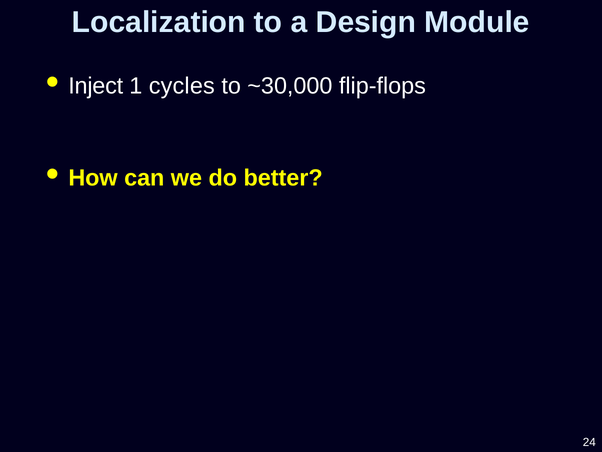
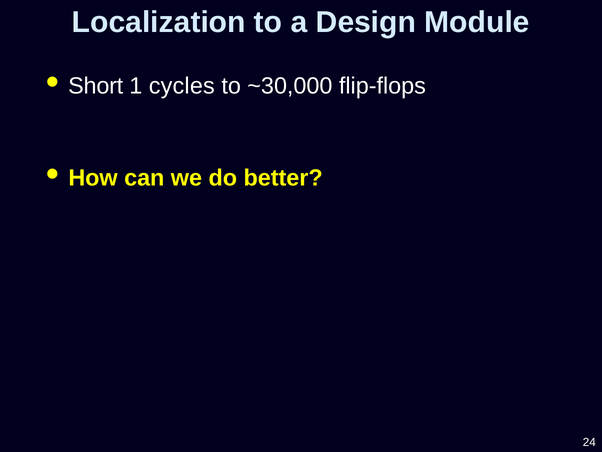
Inject: Inject -> Short (96, 86)
